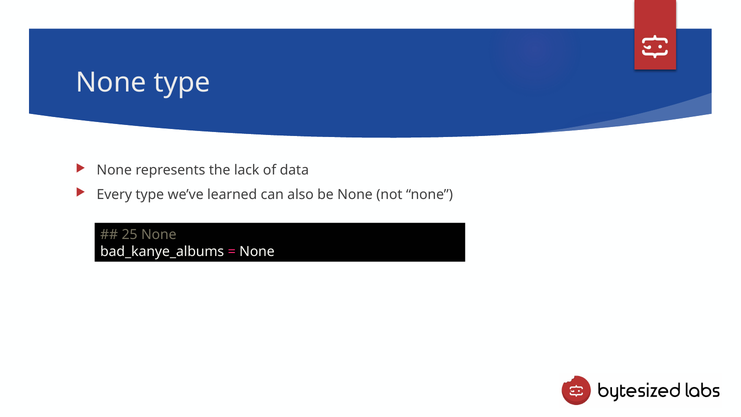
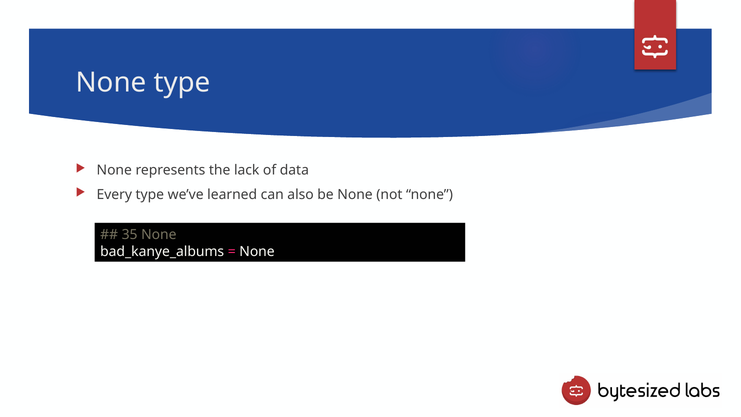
25: 25 -> 35 (130, 235)
